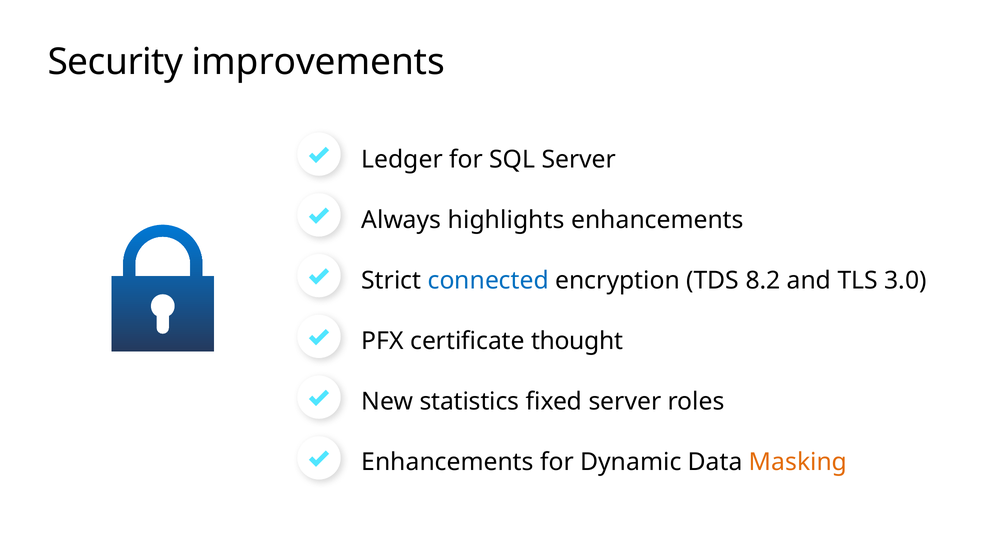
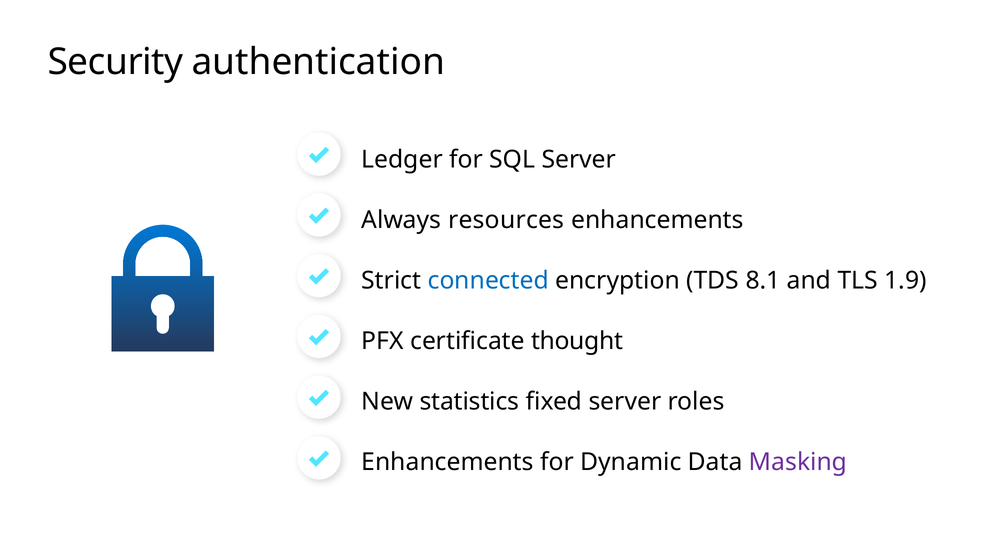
improvements: improvements -> authentication (318, 62)
highlights: highlights -> resources (506, 220)
8.2: 8.2 -> 8.1 (763, 281)
3.0: 3.0 -> 1.9 (905, 281)
Masking colour: orange -> purple (798, 462)
